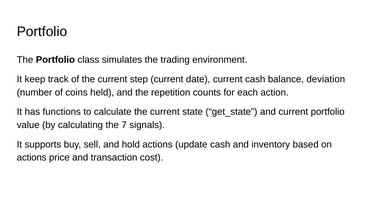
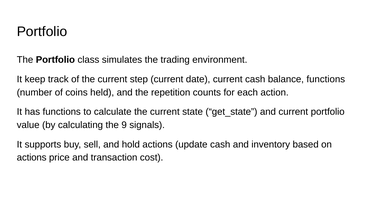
balance deviation: deviation -> functions (326, 79)
7: 7 -> 9 (124, 125)
